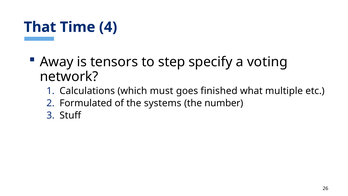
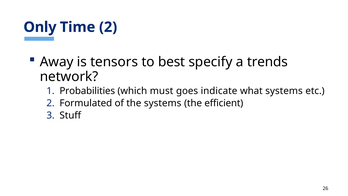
That: That -> Only (40, 27)
Time 4: 4 -> 2 (108, 27)
step: step -> best (172, 62)
voting: voting -> trends (267, 62)
Calculations: Calculations -> Probabilities (87, 91)
finished: finished -> indicate (219, 91)
what multiple: multiple -> systems (284, 91)
number: number -> efficient (224, 103)
